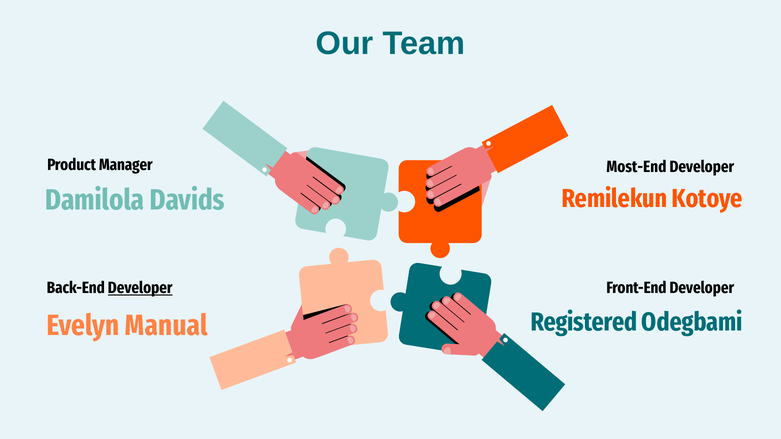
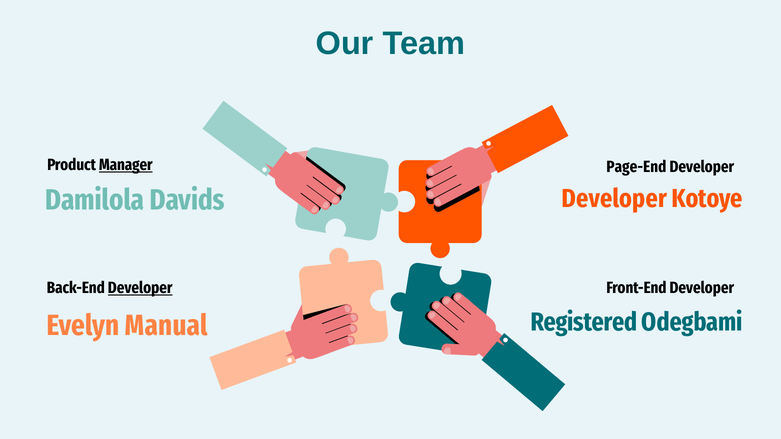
Manager underline: none -> present (126, 165)
Most-End: Most-End -> Page-End (636, 167)
Remilekun: Remilekun -> Developer (614, 199)
